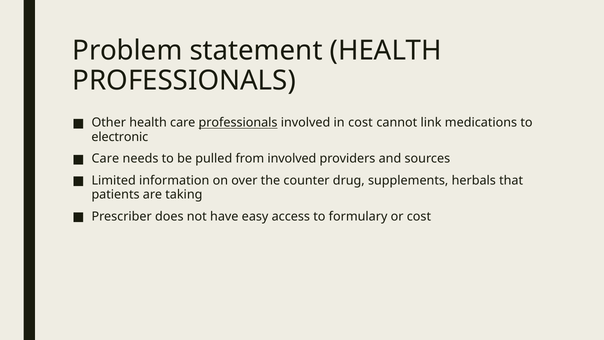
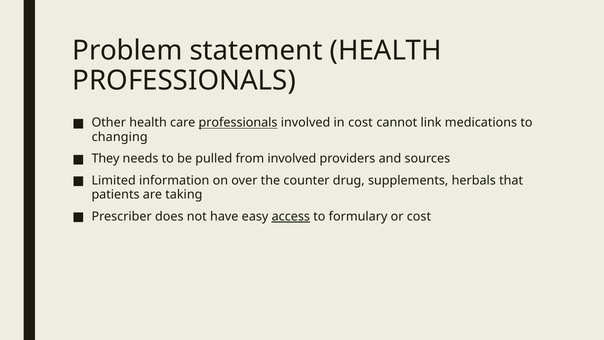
electronic: electronic -> changing (120, 137)
Care: Care -> They (105, 159)
access underline: none -> present (291, 216)
